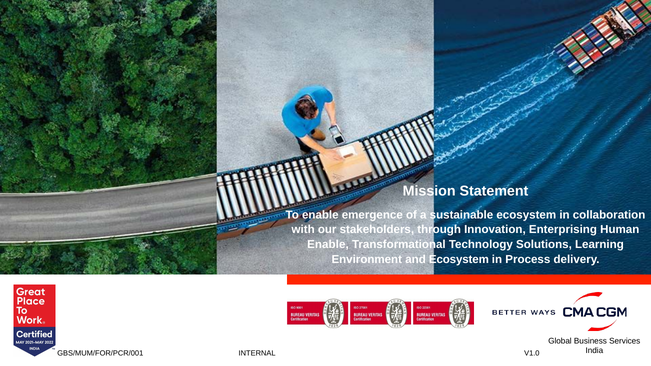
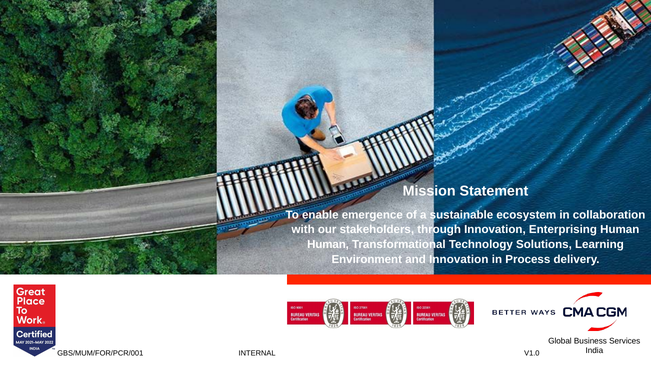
Enable: Enable -> Human (328, 245)
and Ecosystem: Ecosystem -> Innovation (459, 260)
